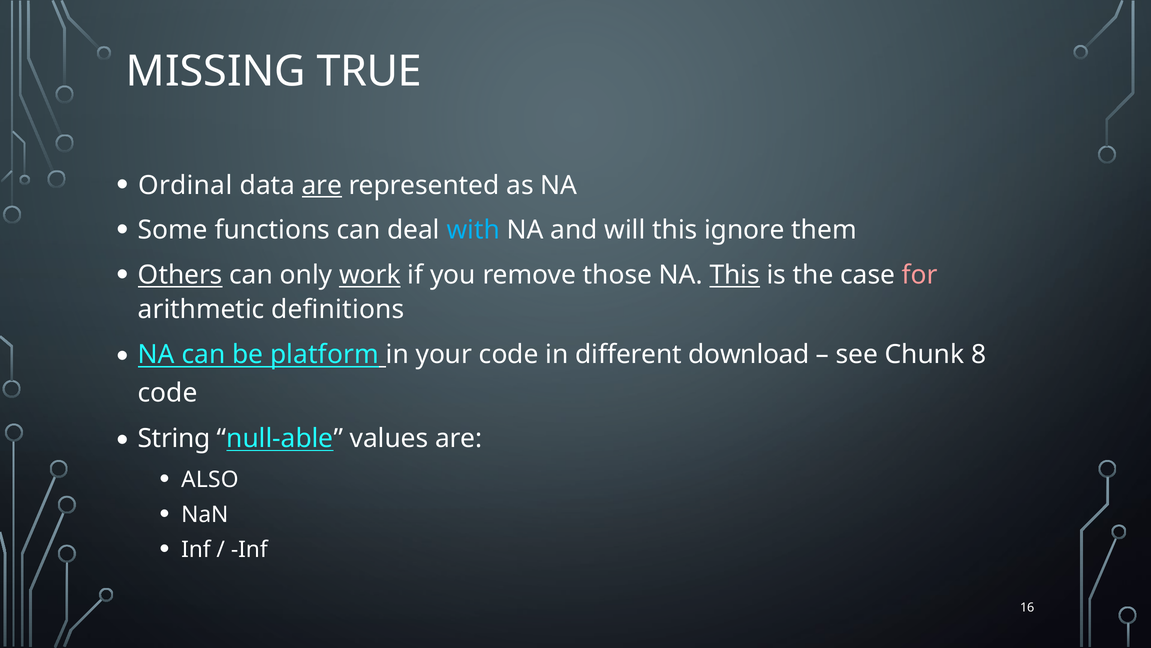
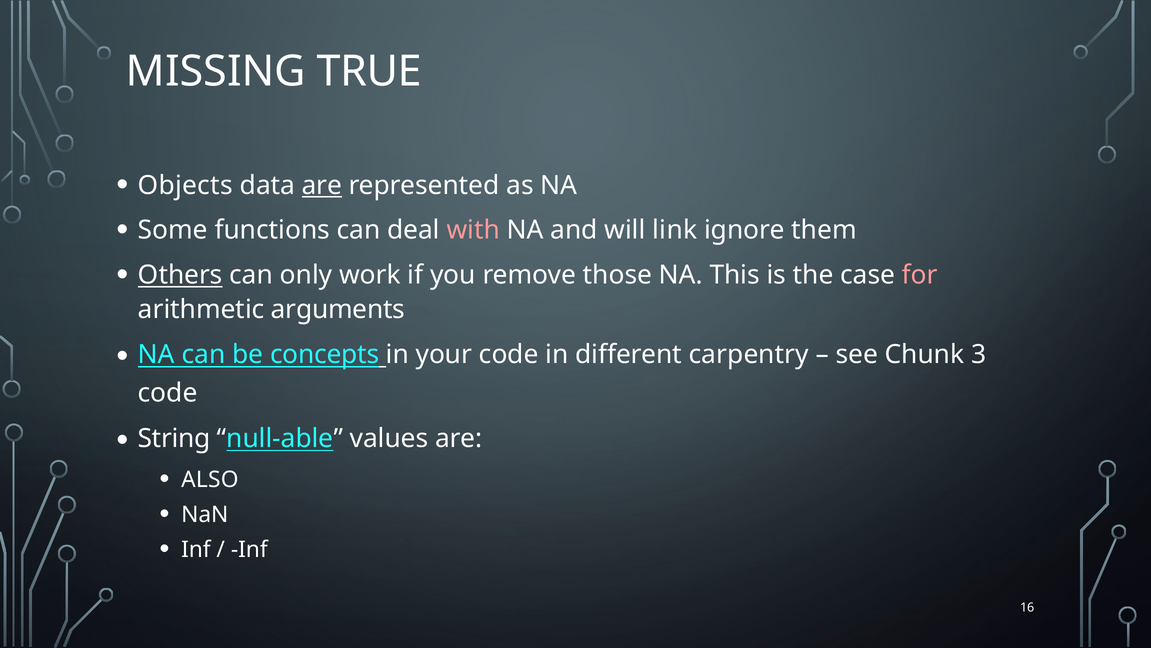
Ordinal: Ordinal -> Objects (185, 185)
with colour: light blue -> pink (473, 230)
will this: this -> link (675, 230)
work underline: present -> none (370, 275)
This underline: present -> none (735, 275)
definitions: definitions -> arguments (338, 309)
platform: platform -> concepts (325, 354)
download: download -> carpentry (749, 354)
8: 8 -> 3 (979, 354)
